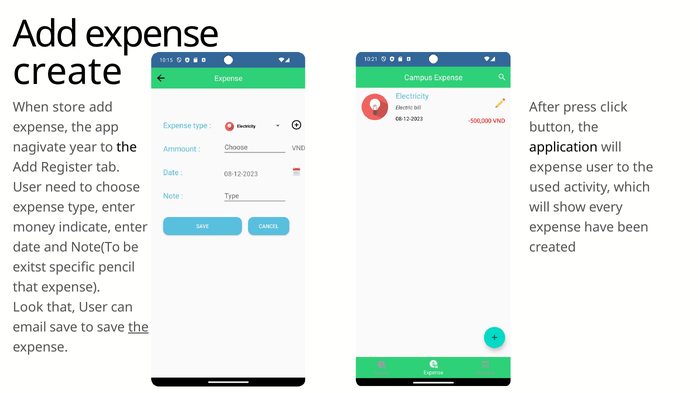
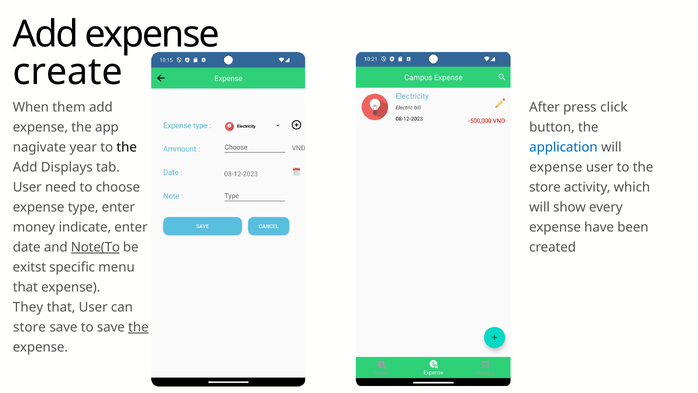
store: store -> them (69, 107)
application colour: black -> blue (563, 147)
Register: Register -> Displays (67, 167)
used: used -> store (545, 187)
Note(To underline: none -> present (95, 247)
pencil: pencil -> menu (117, 267)
Look: Look -> They (28, 307)
email: email -> store (29, 327)
